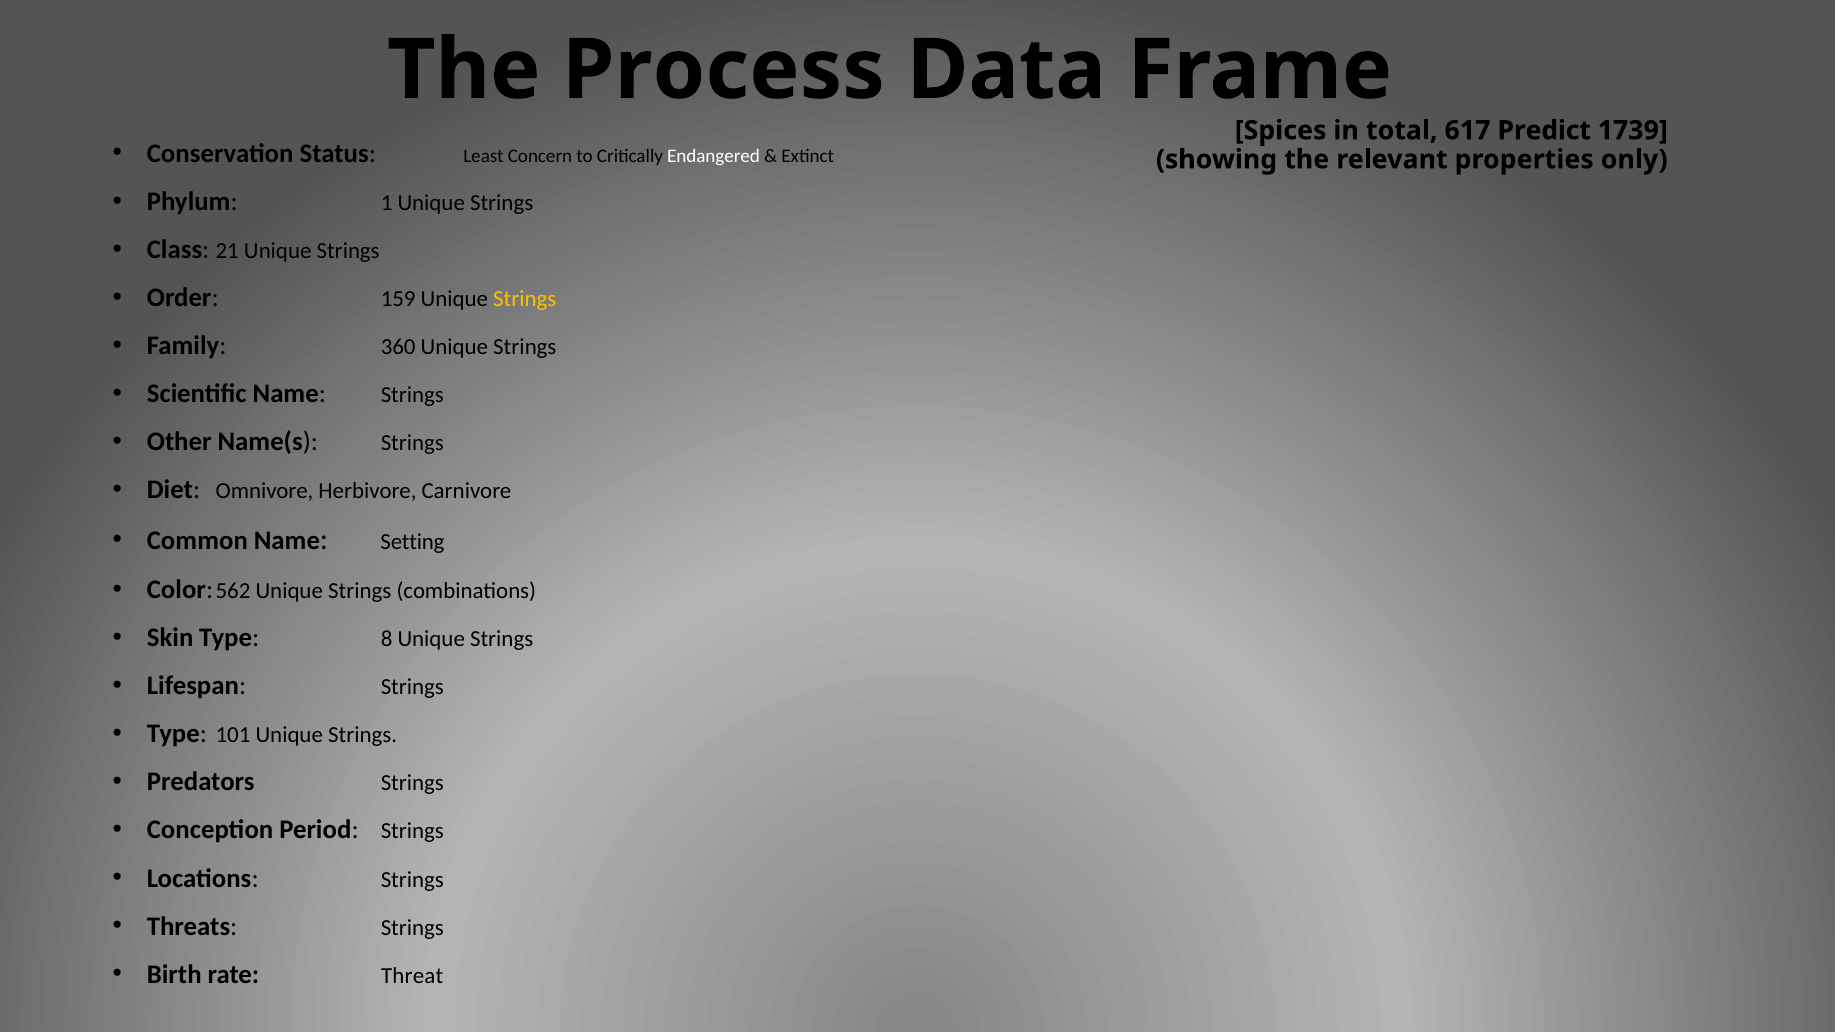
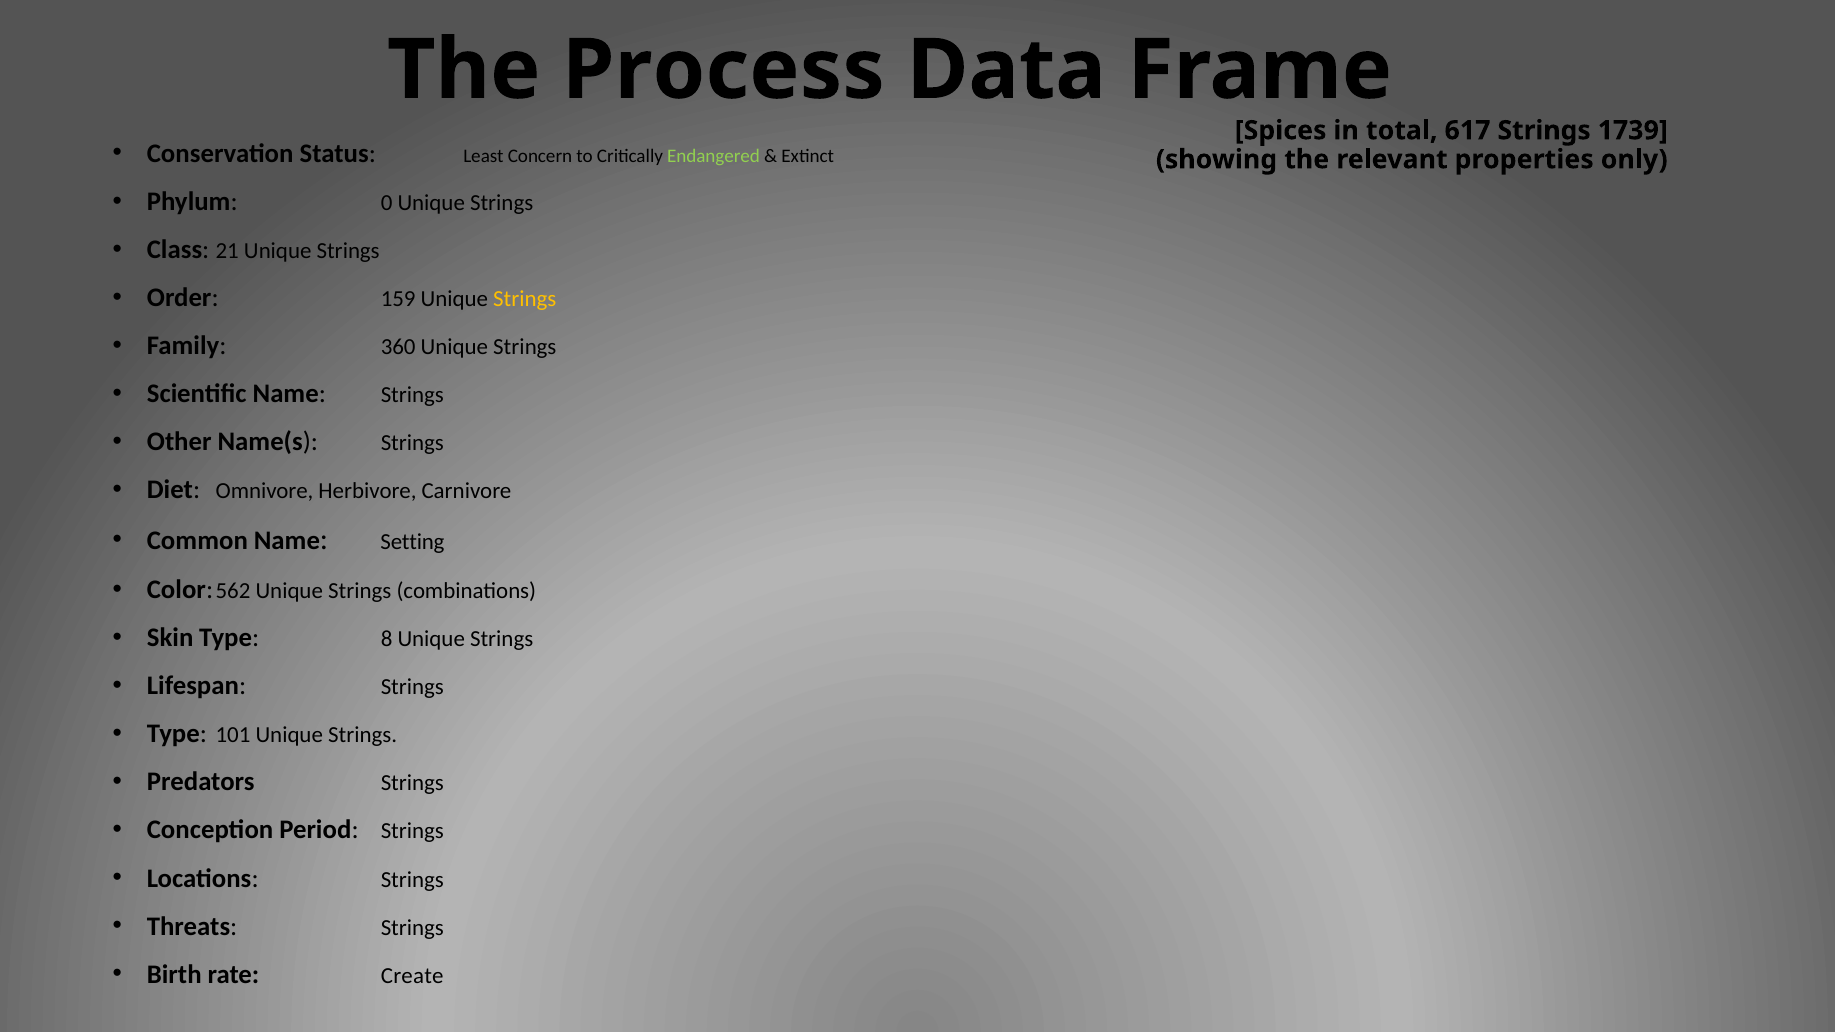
617 Predict: Predict -> Strings (1544, 131)
Endangered colour: white -> light green (714, 156)
1: 1 -> 0 (387, 203)
Threat: Threat -> Create (412, 976)
